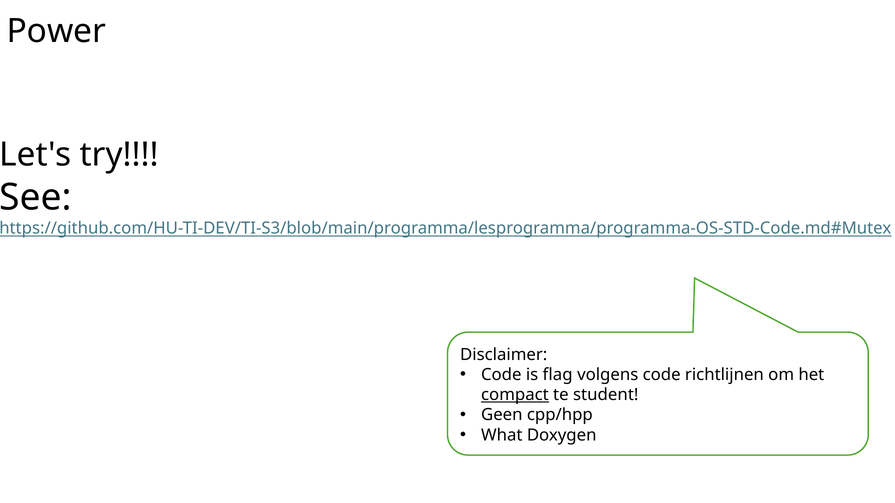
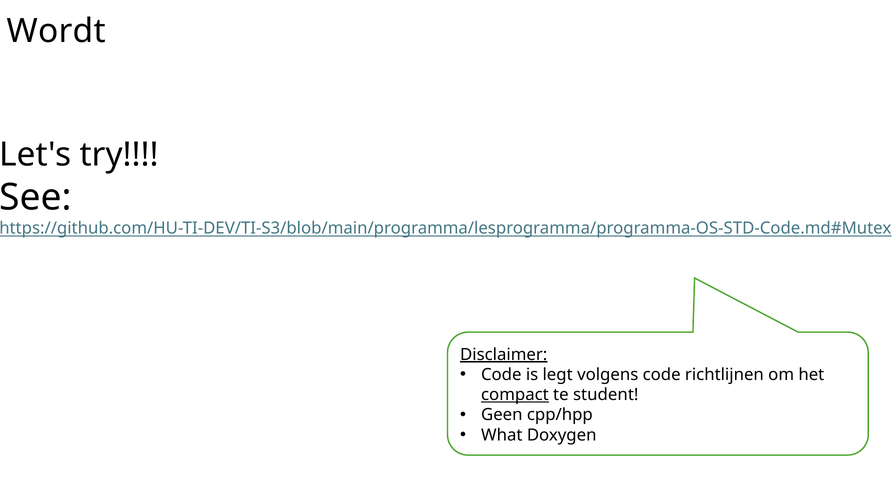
Power: Power -> Wordt (56, 31)
Disclaimer underline: none -> present (504, 355)
flag: flag -> legt (558, 375)
